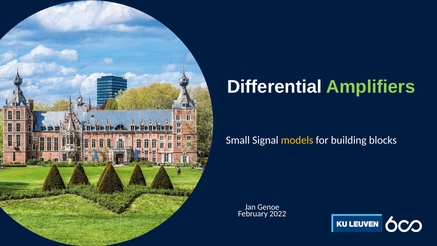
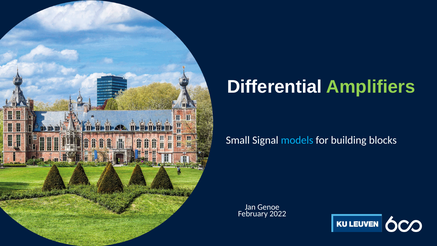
models colour: yellow -> light blue (297, 140)
